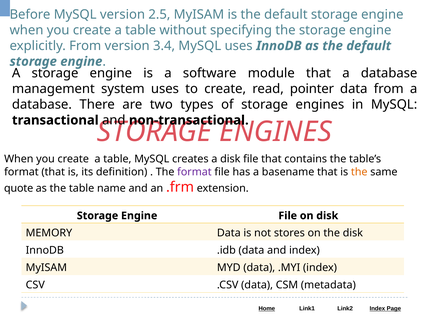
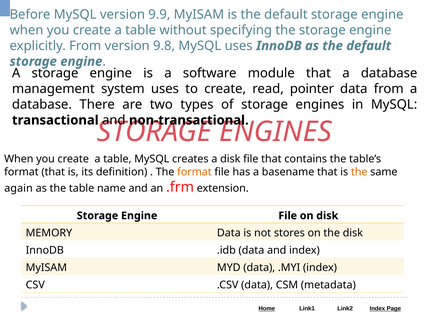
2.5: 2.5 -> 9.9 (159, 14)
3.4: 3.4 -> 9.8 (164, 46)
format colour: purple -> orange (194, 172)
quote: quote -> again (19, 189)
